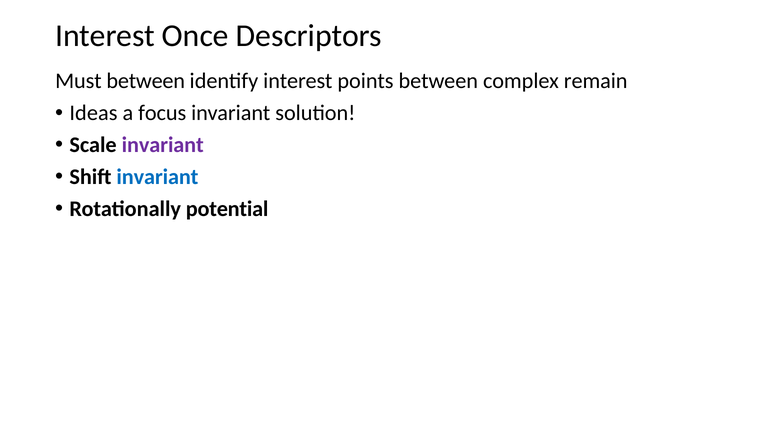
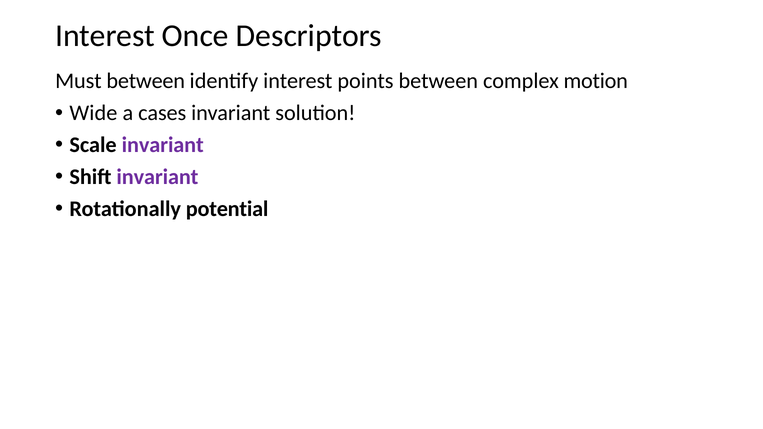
remain: remain -> motion (596, 81)
Ideas: Ideas -> Wide (93, 113)
focus: focus -> cases (162, 113)
invariant colour: blue -> purple (157, 177)
